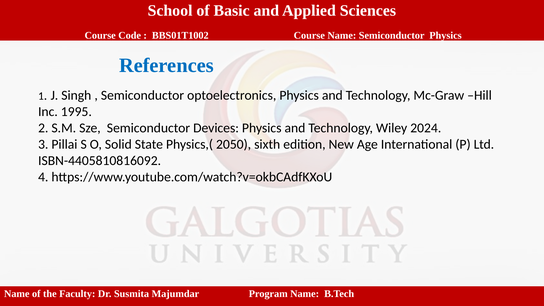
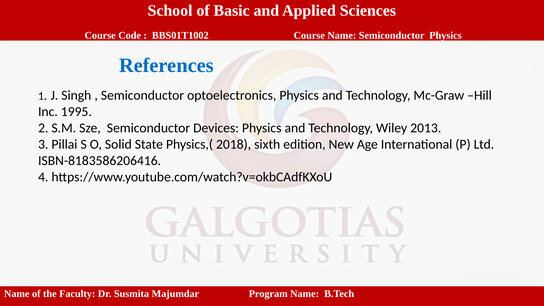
2024: 2024 -> 2013 (426, 128)
2050: 2050 -> 2018 (234, 144)
ISBN-4405810816092: ISBN-4405810816092 -> ISBN-8183586206416 (100, 161)
